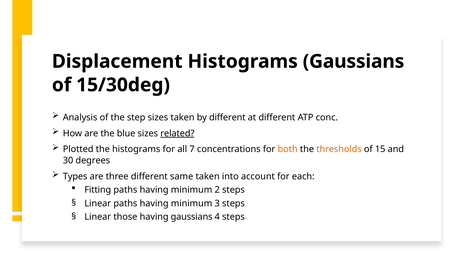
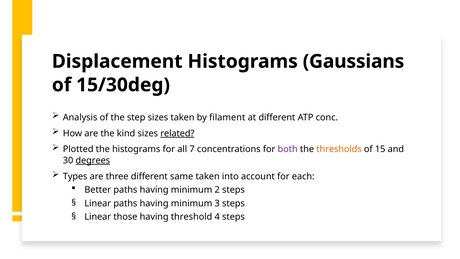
by different: different -> filament (227, 117)
blue: blue -> kind (126, 133)
both colour: orange -> purple (288, 149)
degrees underline: none -> present (93, 160)
Fitting: Fitting -> Better (98, 190)
having gaussians: gaussians -> threshold (192, 217)
